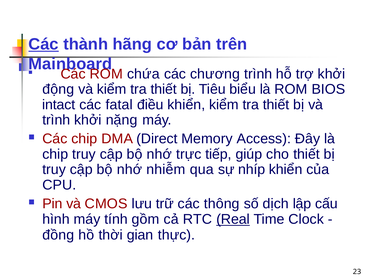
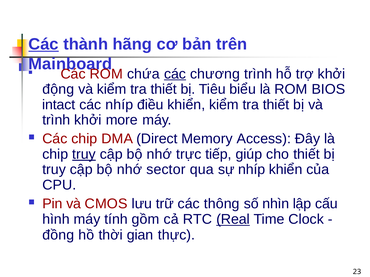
các underline: none -> present (175, 74)
các fatal: fatal -> nhíp (119, 105)
nặng: nặng -> more (122, 120)
truy underline: none -> present (84, 154)
nhiễm: nhiễm -> sector (166, 170)
dịch: dịch -> nhìn (276, 204)
